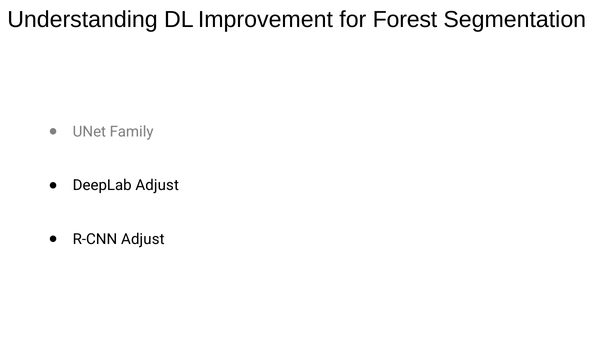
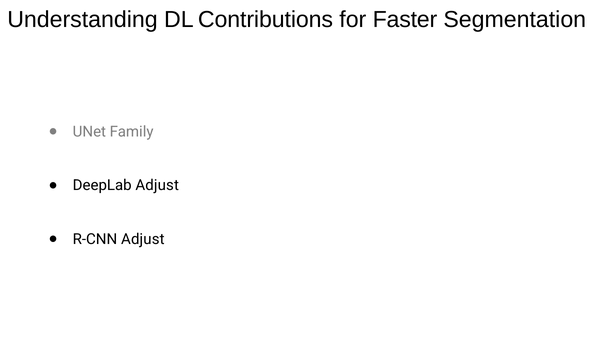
Improvement: Improvement -> Contributions (265, 20)
Forest: Forest -> Faster (405, 20)
